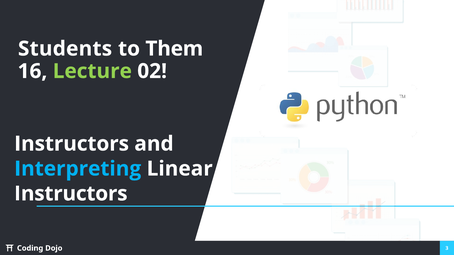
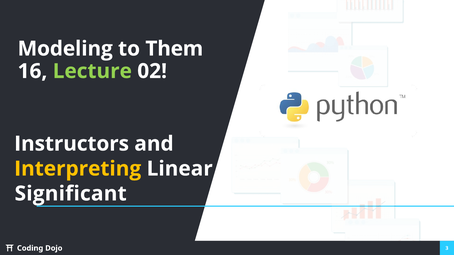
Students: Students -> Modeling (65, 49)
Interpreting colour: light blue -> yellow (78, 169)
Instructors: Instructors -> Significant (71, 194)
